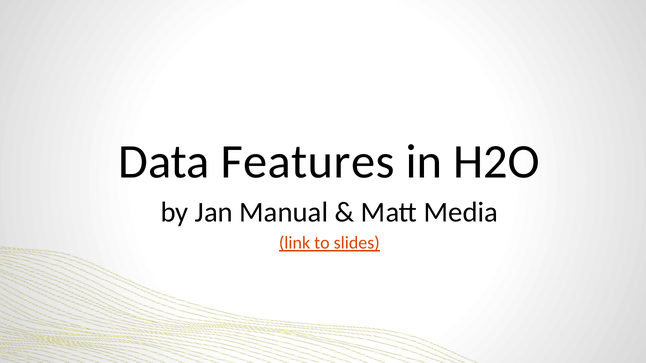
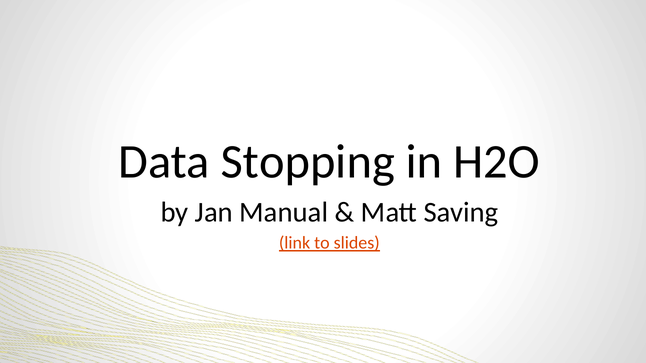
Features: Features -> Stopping (308, 162)
Media: Media -> Saving (461, 212)
